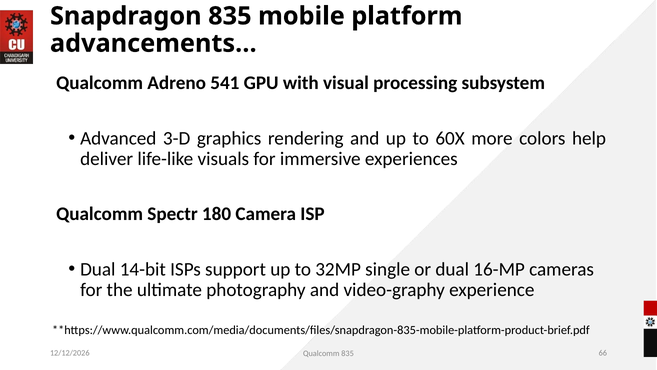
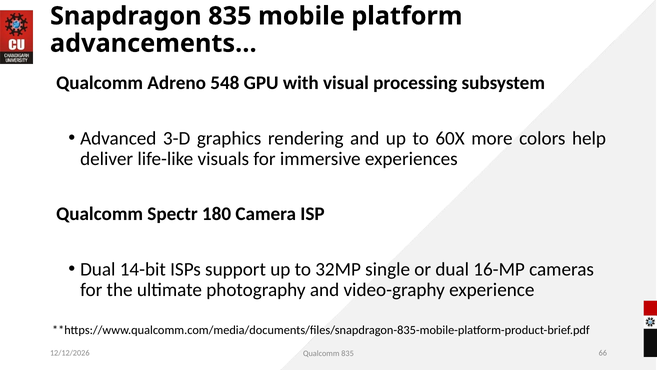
541: 541 -> 548 (225, 83)
